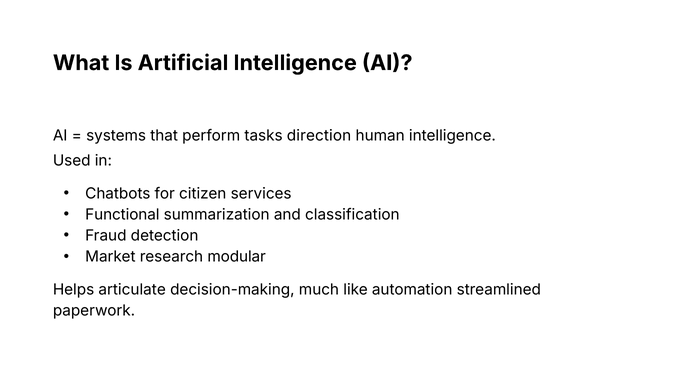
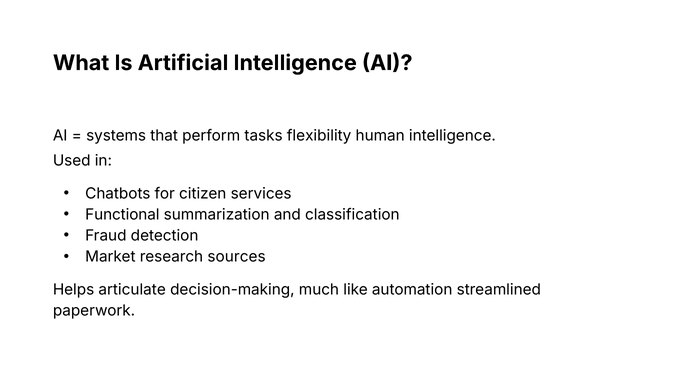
direction: direction -> flexibility (319, 136)
modular: modular -> sources (237, 257)
